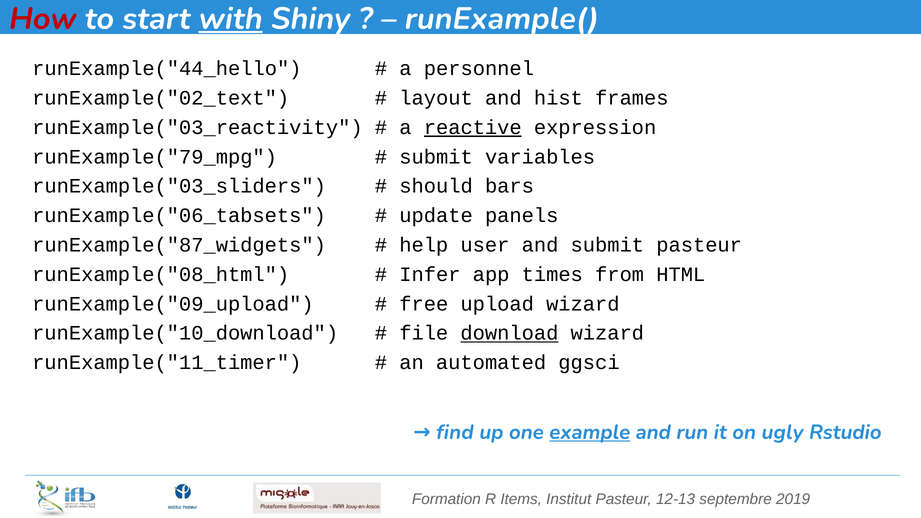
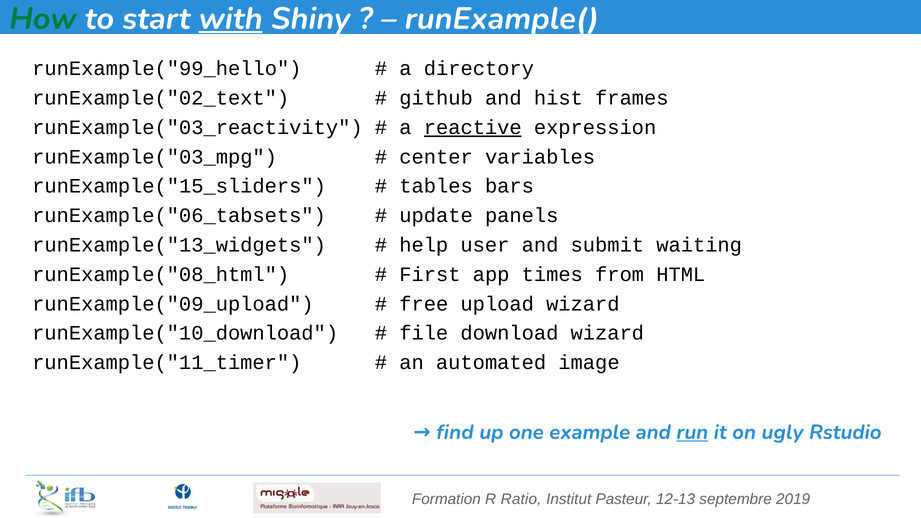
How colour: red -> green (43, 19)
runExample("44_hello: runExample("44_hello -> runExample("99_hello (167, 69)
personnel: personnel -> directory (479, 69)
layout: layout -> github (436, 98)
runExample("79_mpg: runExample("79_mpg -> runExample("03_mpg (155, 157)
submit: submit -> center (436, 157)
runExample("03_sliders: runExample("03_sliders -> runExample("15_sliders (179, 186)
should: should -> tables (436, 186)
runExample("87_widgets: runExample("87_widgets -> runExample("13_widgets (179, 245)
submit pasteur: pasteur -> waiting (699, 245)
Infer: Infer -> First (430, 274)
download underline: present -> none (509, 333)
ggsci: ggsci -> image (589, 363)
example underline: present -> none (590, 432)
run underline: none -> present (692, 432)
Items: Items -> Ratio (521, 499)
